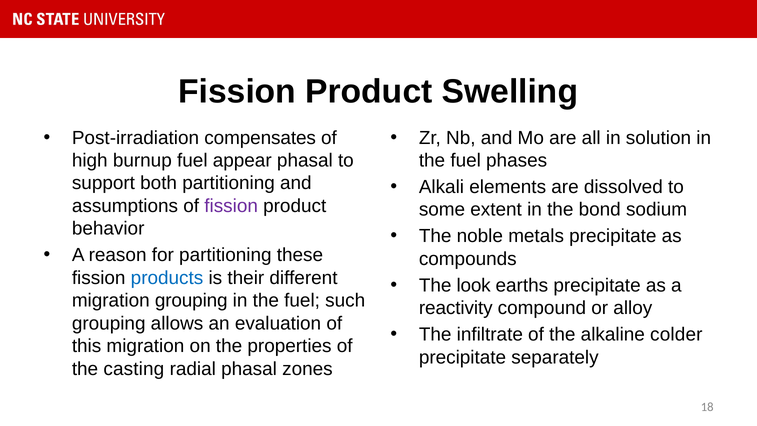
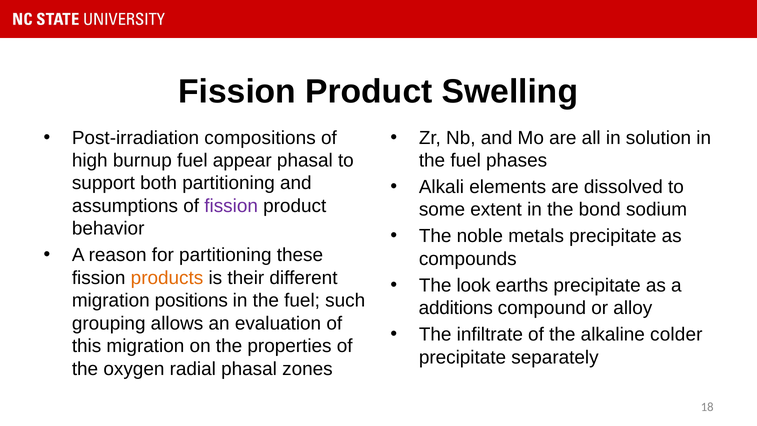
compensates: compensates -> compositions (260, 138)
products colour: blue -> orange (167, 278)
migration grouping: grouping -> positions (191, 300)
reactivity: reactivity -> additions (456, 308)
casting: casting -> oxygen (134, 369)
